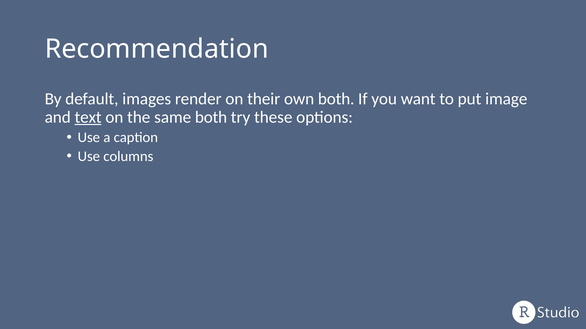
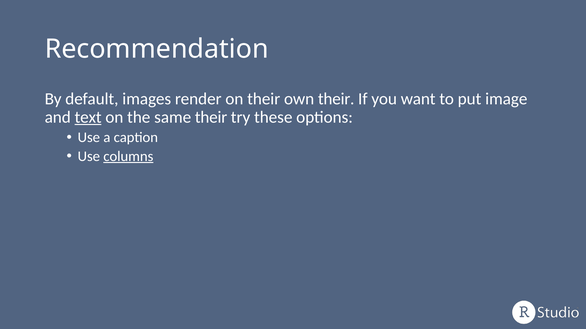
own both: both -> their (336, 99)
same both: both -> their (211, 118)
columns underline: none -> present (128, 157)
